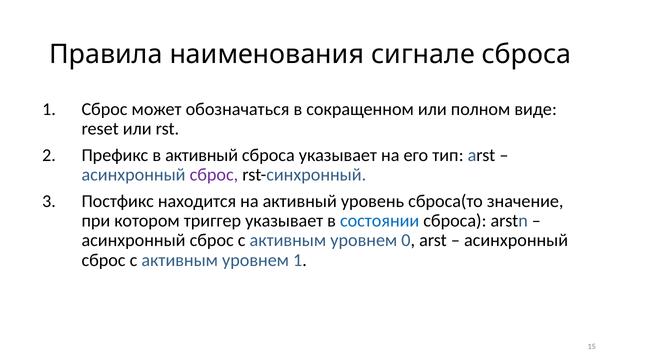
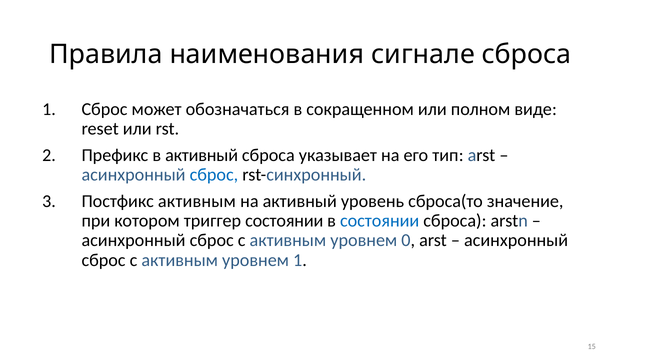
сброс colour: purple -> blue (214, 175)
Постфикс находится: находится -> активным (197, 201)
триггер указывает: указывает -> состоянии (284, 221)
